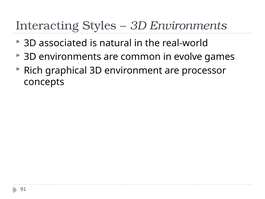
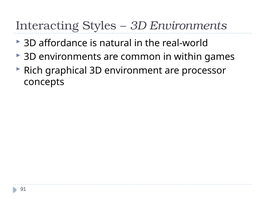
associated: associated -> affordance (63, 43)
evolve: evolve -> within (188, 57)
